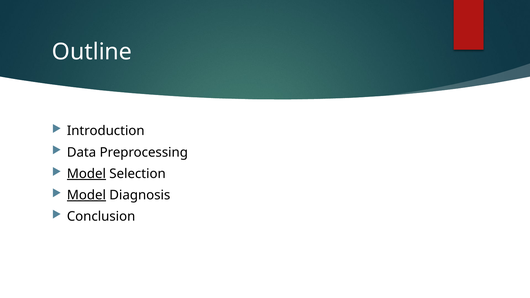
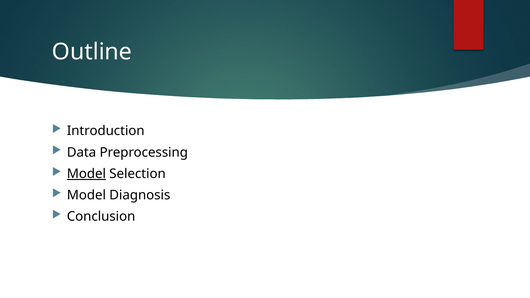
Model underline: present -> none (86, 195)
